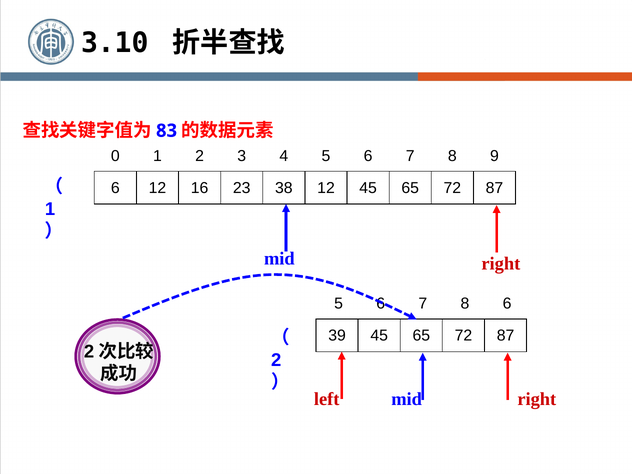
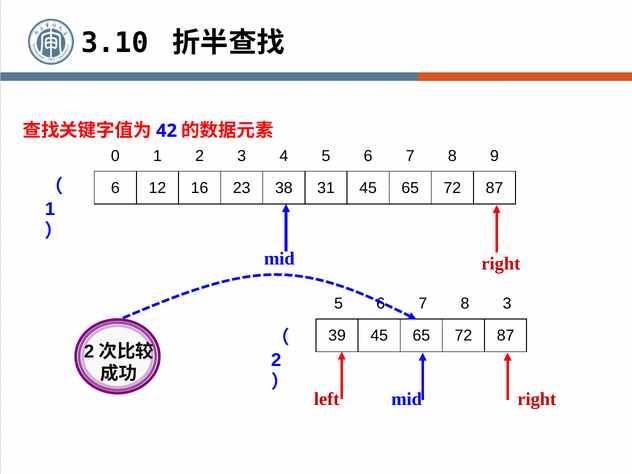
83: 83 -> 42 (167, 131)
38 12: 12 -> 31 (326, 188)
8 6: 6 -> 3 (507, 303)
